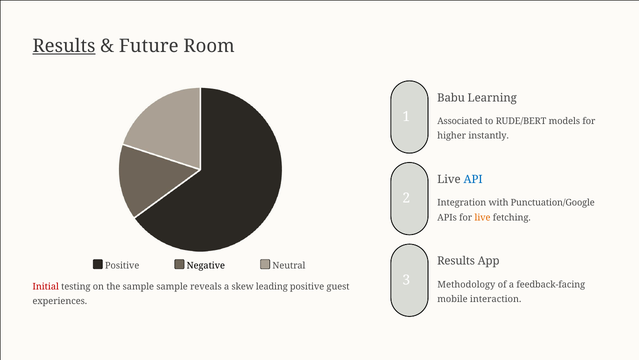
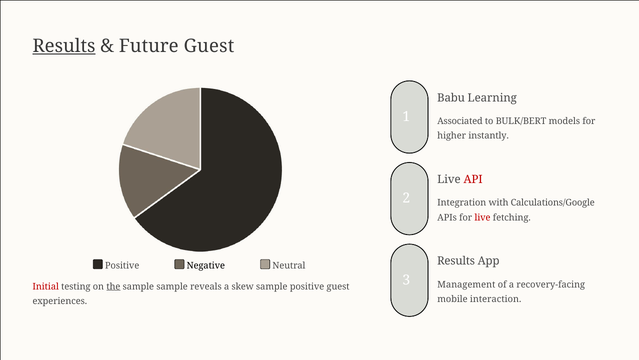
Future Room: Room -> Guest (209, 46)
RUDE/BERT: RUDE/BERT -> BULK/BERT (521, 121)
API colour: blue -> red (473, 179)
Punctuation/Google: Punctuation/Google -> Calculations/Google (553, 203)
live colour: orange -> red (483, 217)
Methodology: Methodology -> Management (466, 284)
feedback-facing: feedback-facing -> recovery-facing (551, 284)
the underline: none -> present (113, 286)
skew leading: leading -> sample (272, 286)
